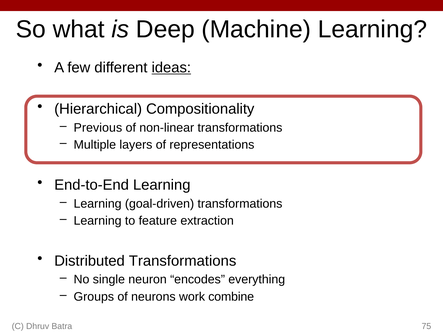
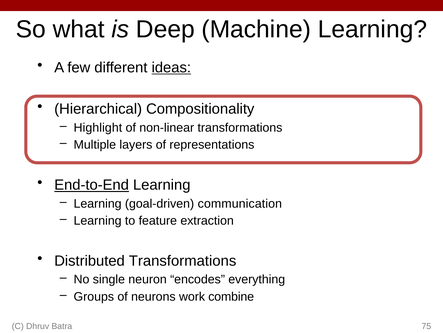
Previous: Previous -> Highlight (98, 127)
End-to-End underline: none -> present (92, 185)
goal-driven transformations: transformations -> communication (240, 203)
